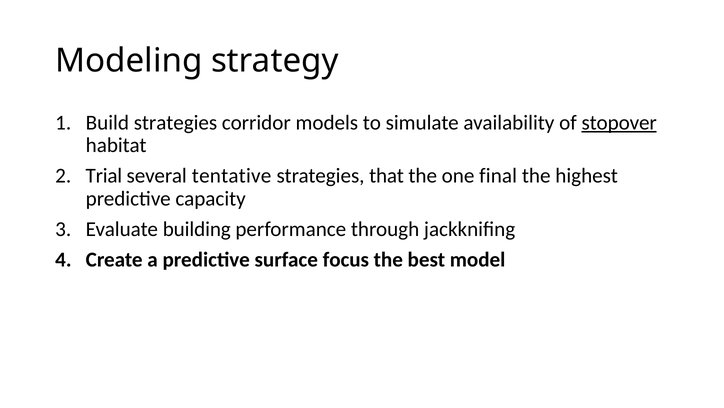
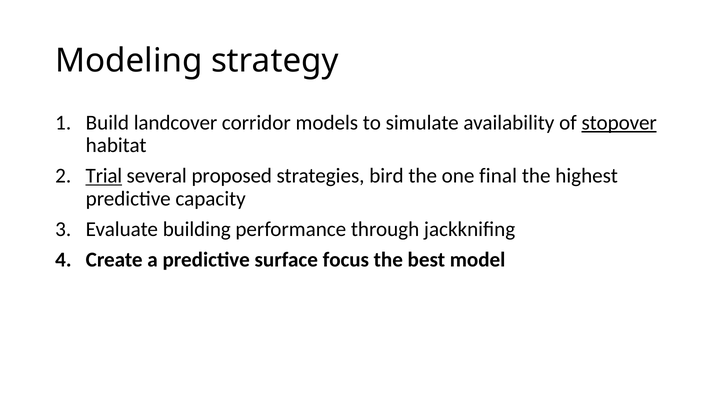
Build strategies: strategies -> landcover (176, 122)
Trial underline: none -> present (104, 176)
tentative: tentative -> proposed (232, 176)
that: that -> bird (386, 176)
